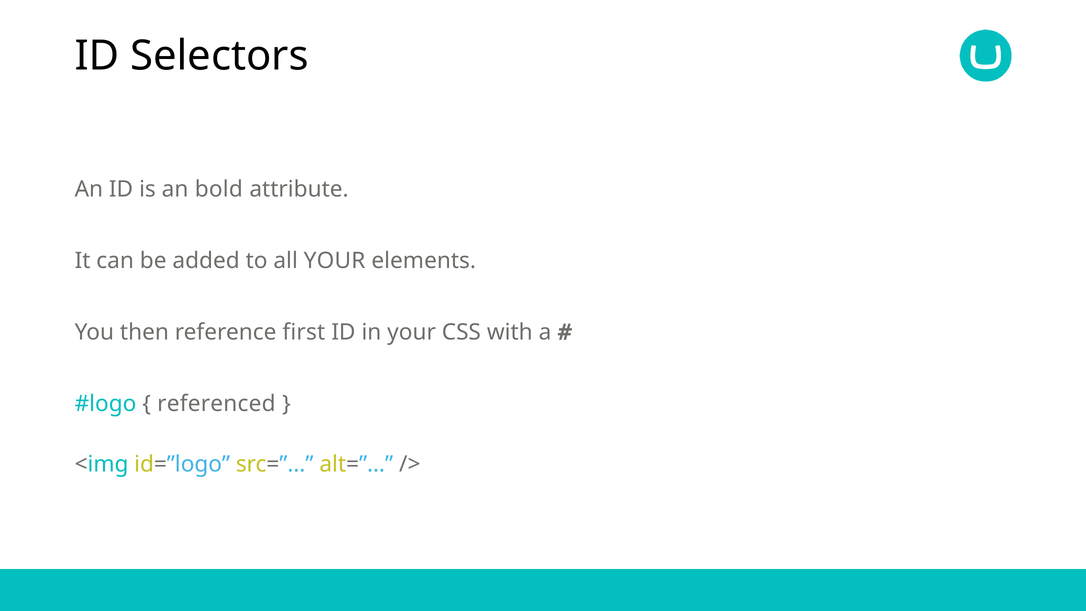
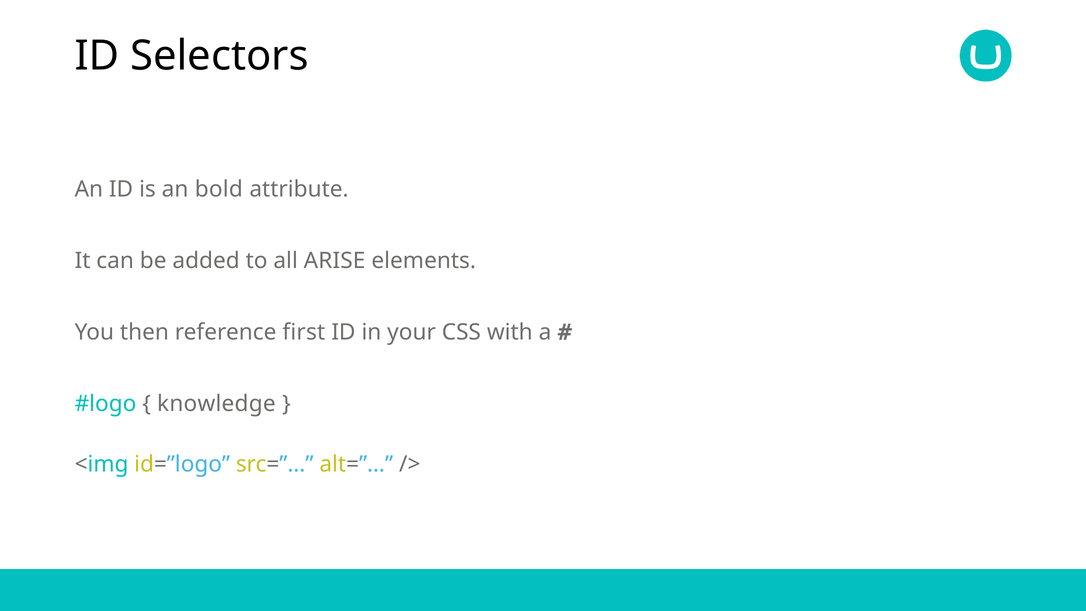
all YOUR: YOUR -> ARISE (335, 261)
referenced: referenced -> knowledge (216, 404)
